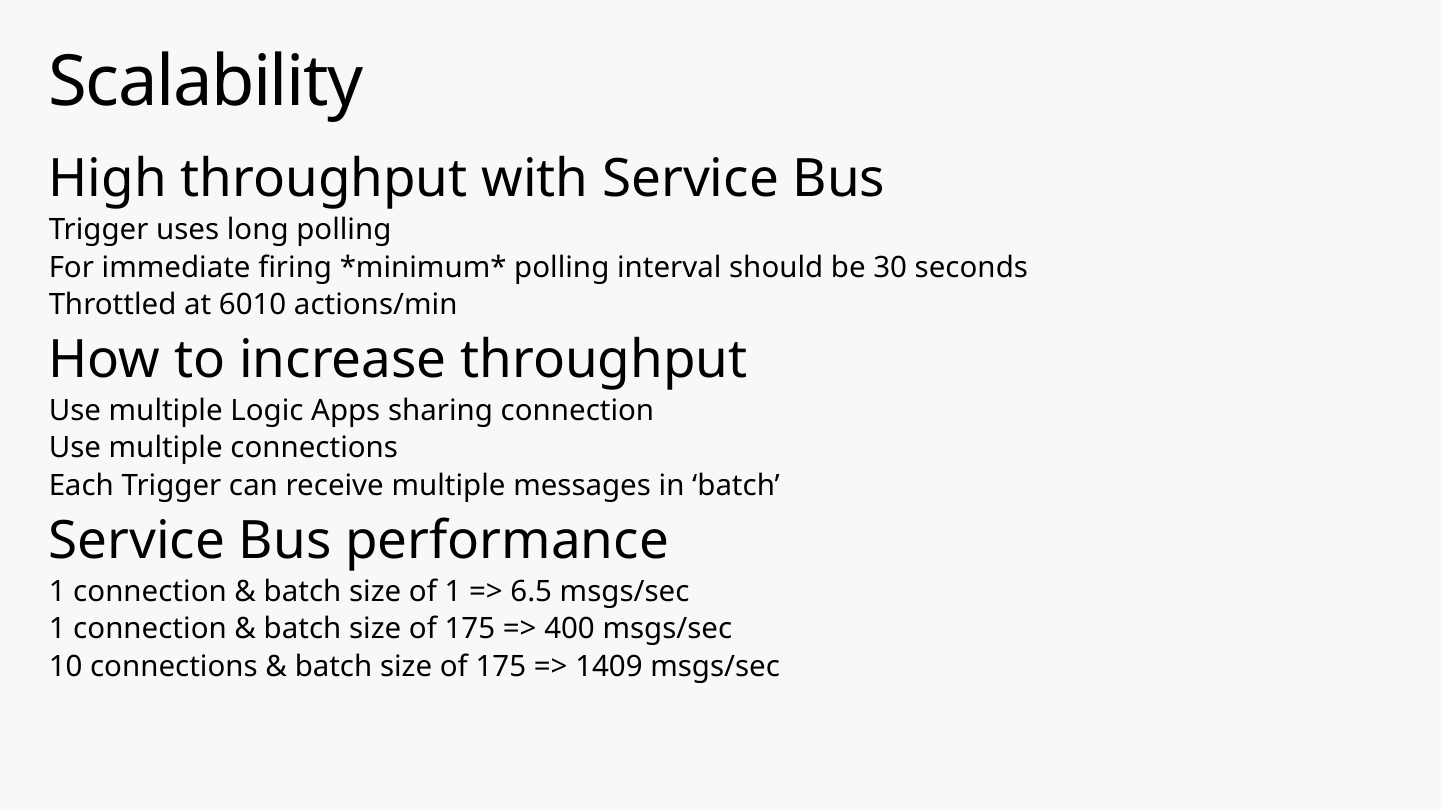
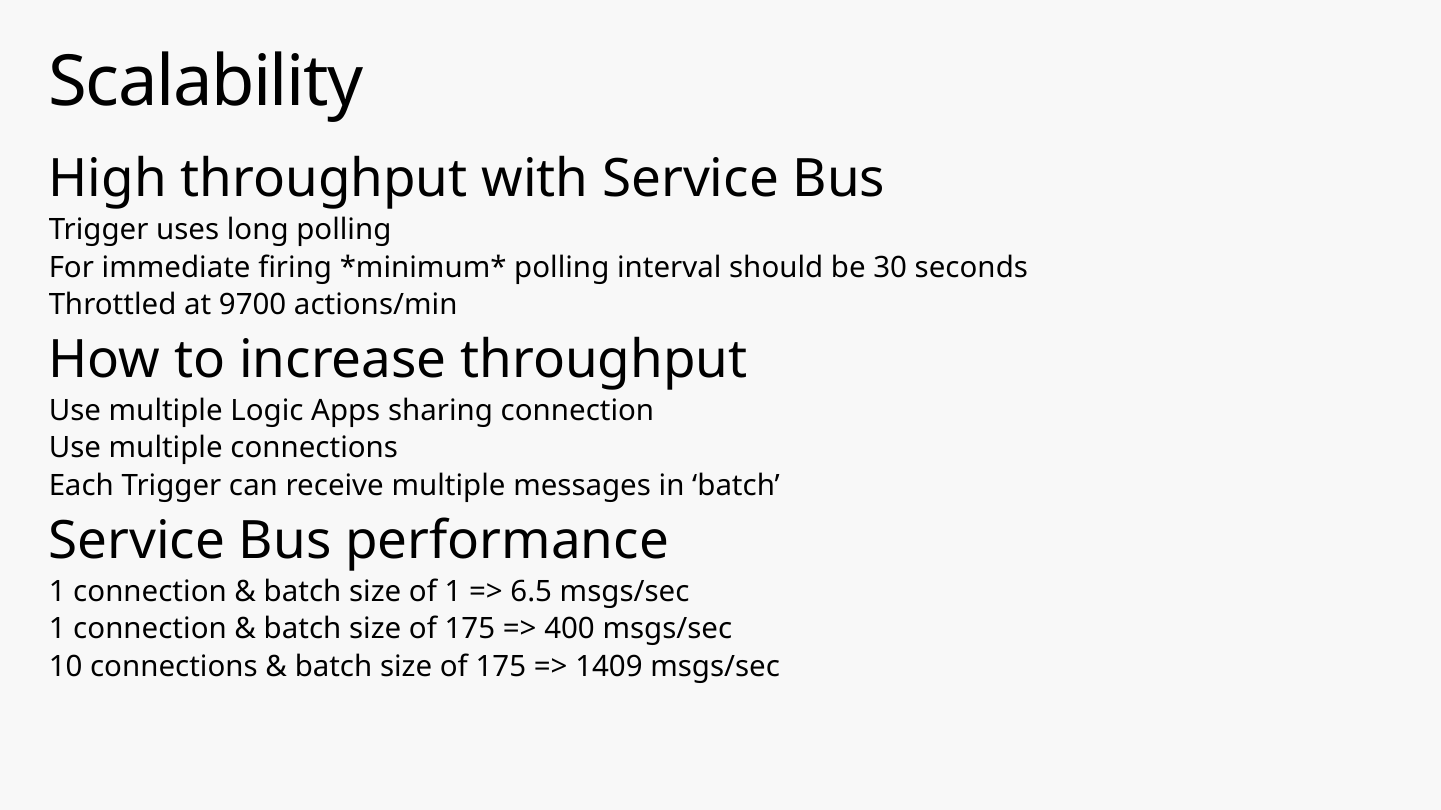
6010: 6010 -> 9700 (253, 305)
